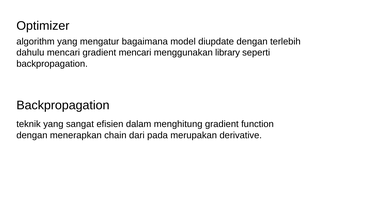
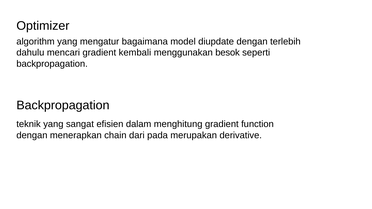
gradient mencari: mencari -> kembali (135, 53)
library: library -> besok (228, 53)
